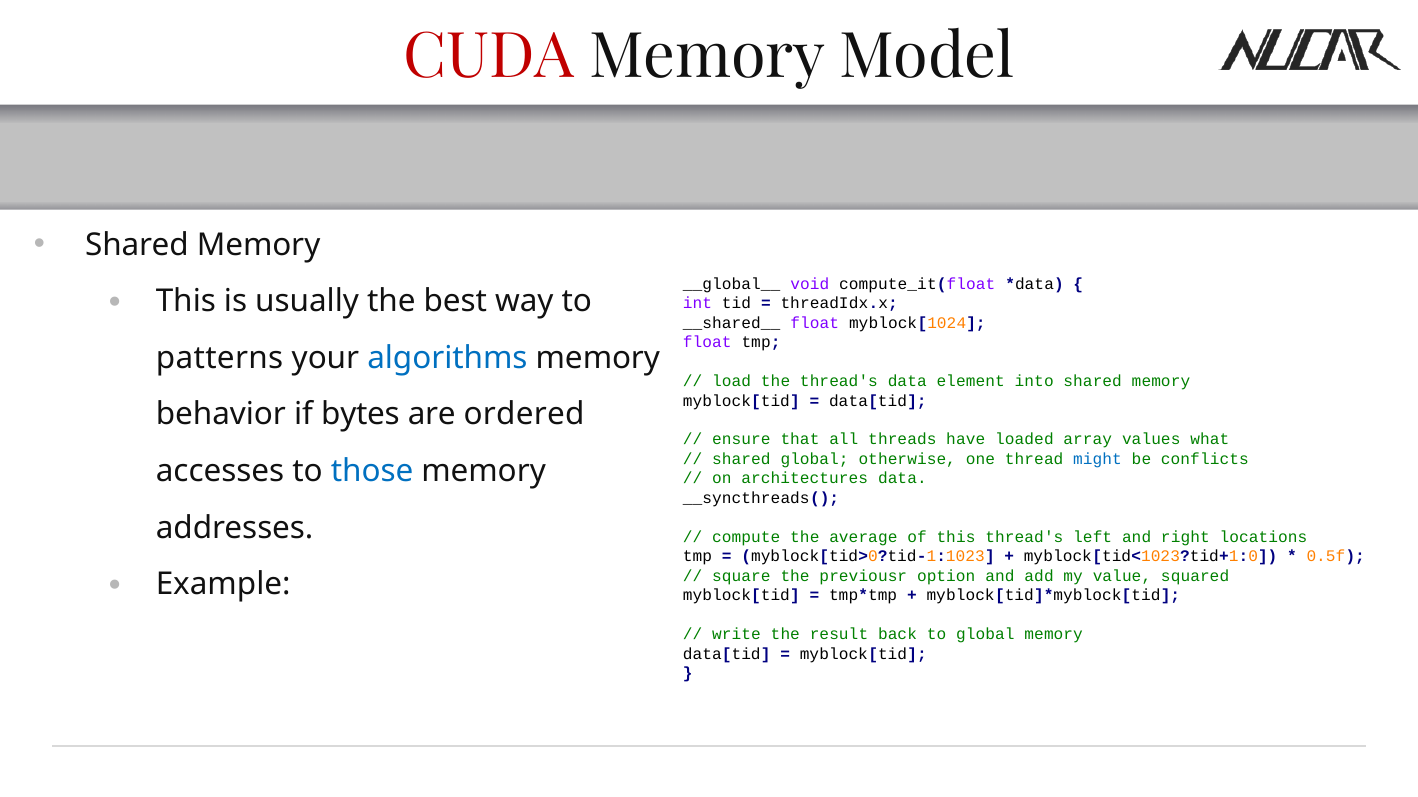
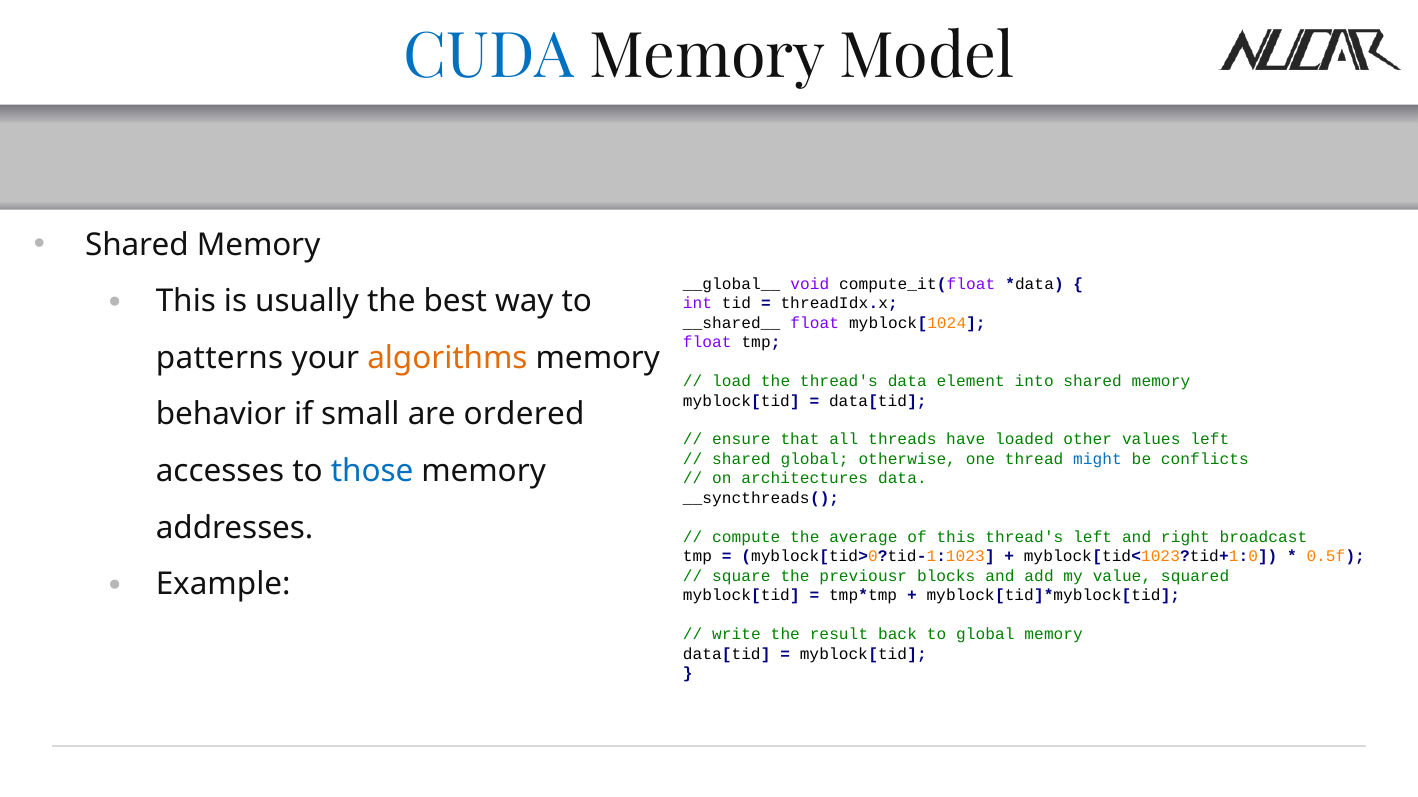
CUDA colour: red -> blue (489, 57)
algorithms colour: blue -> orange (447, 358)
bytes: bytes -> small (360, 415)
array: array -> other (1088, 440)
values what: what -> left (1210, 440)
locations: locations -> broadcast (1263, 537)
option: option -> blocks (946, 576)
